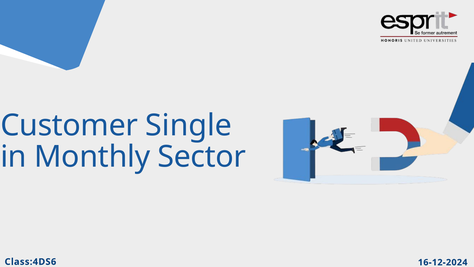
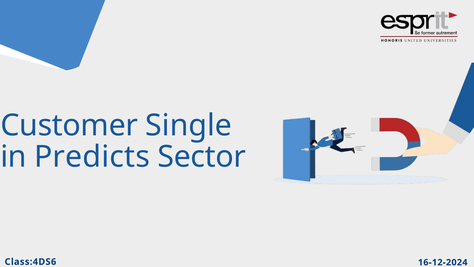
Monthly: Monthly -> Predicts (92, 156)
